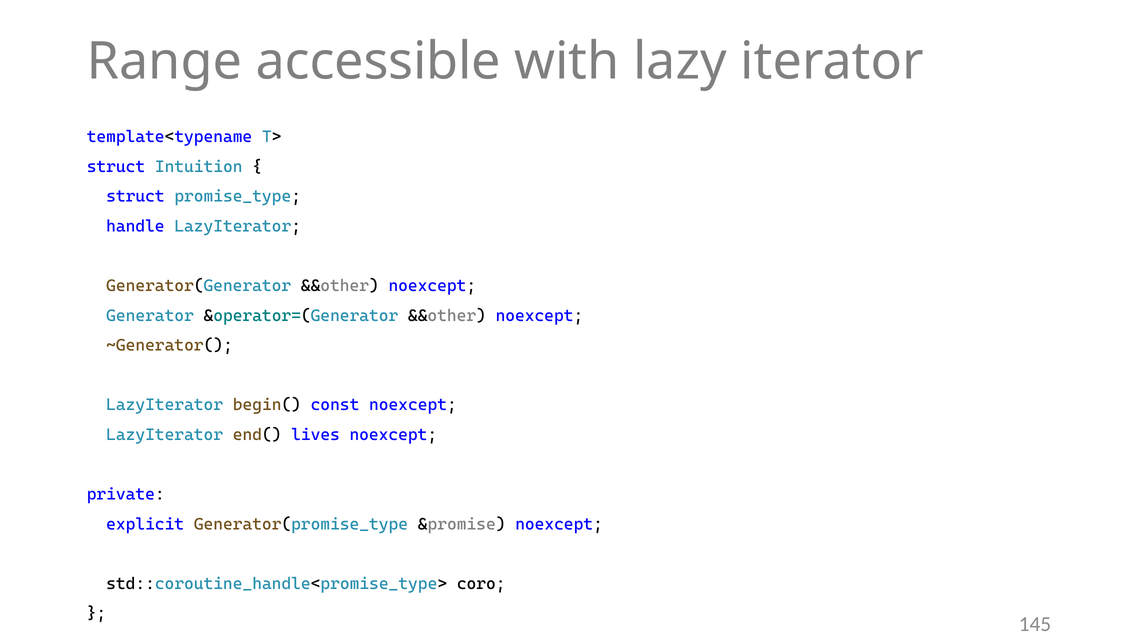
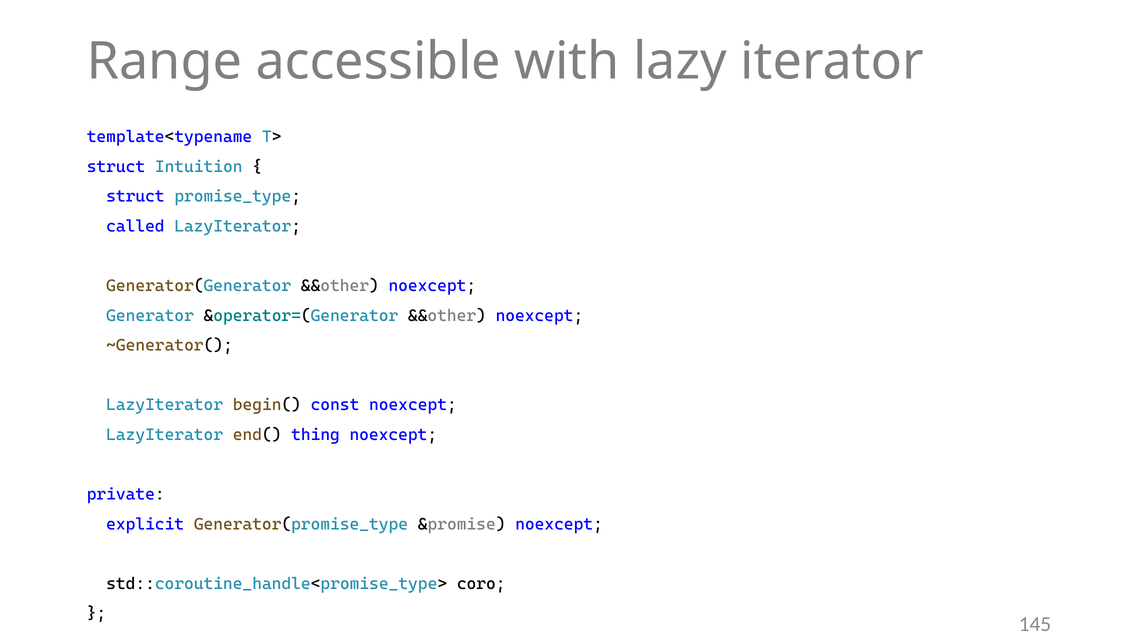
handle: handle -> called (135, 226)
lives: lives -> thing (316, 435)
